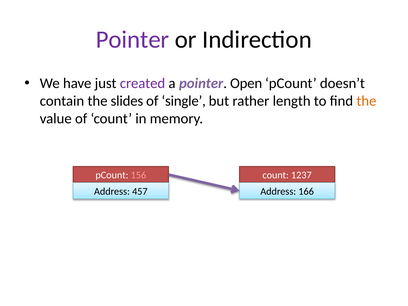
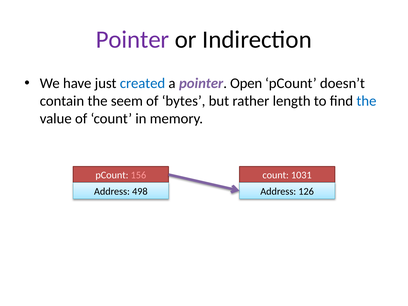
created colour: purple -> blue (143, 83)
slides: slides -> seem (127, 101)
single: single -> bytes (184, 101)
the colour: orange -> blue (366, 101)
1237: 1237 -> 1031 (301, 175)
457: 457 -> 498 (140, 191)
166: 166 -> 126 (306, 191)
